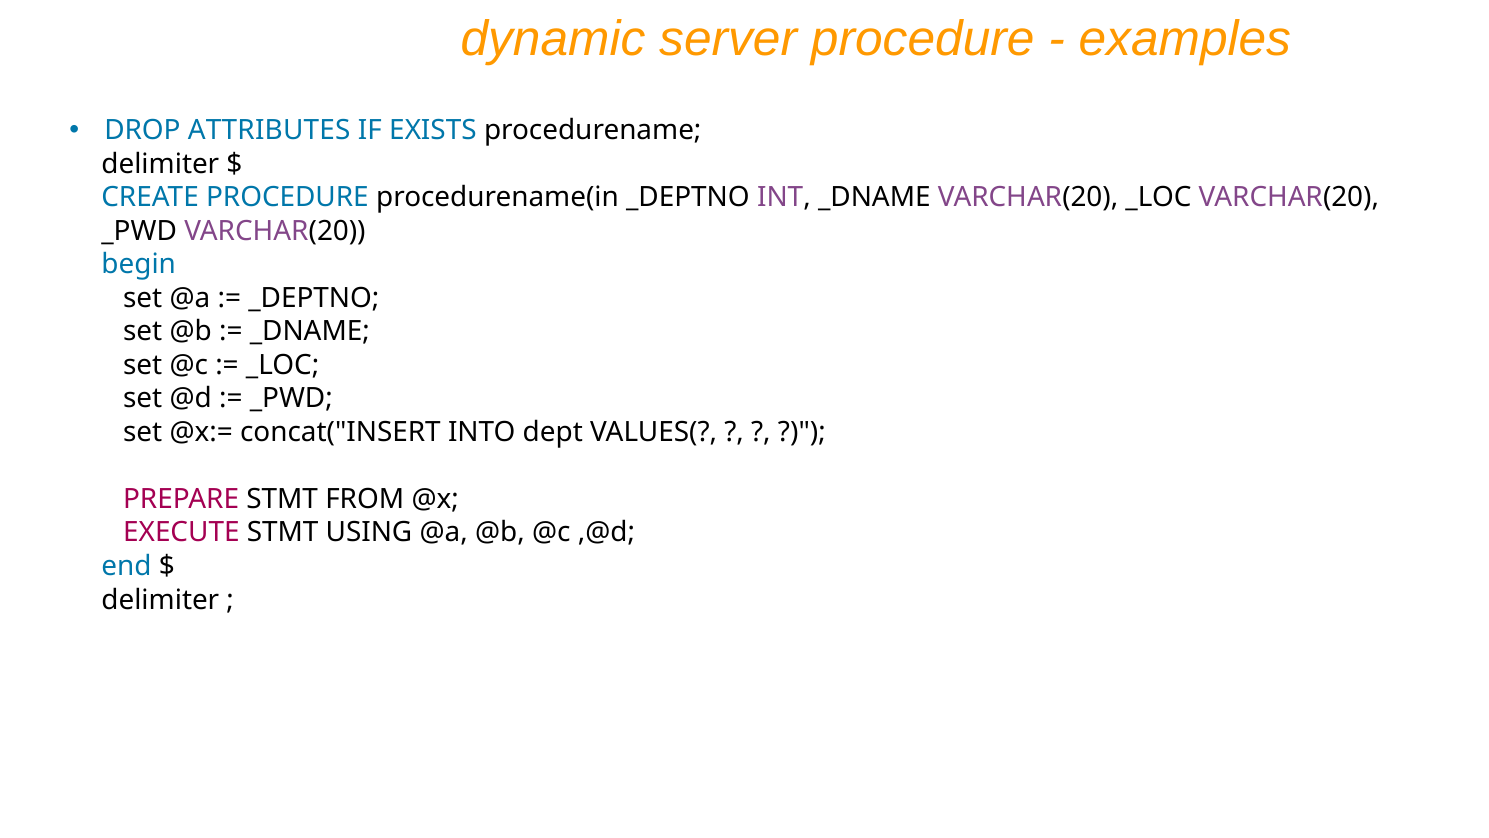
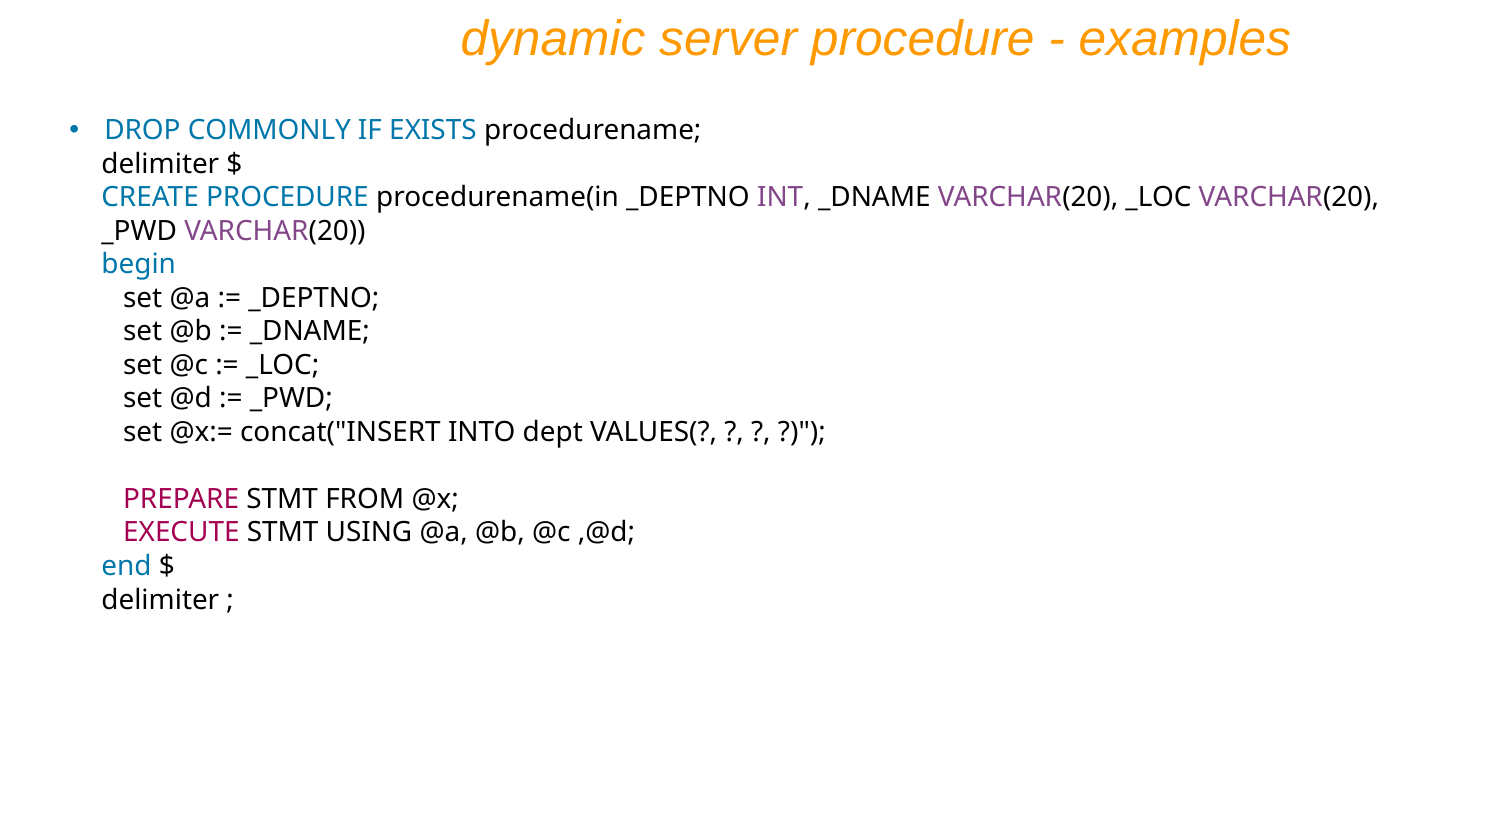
ATTRIBUTES: ATTRIBUTES -> COMMONLY (269, 130)
